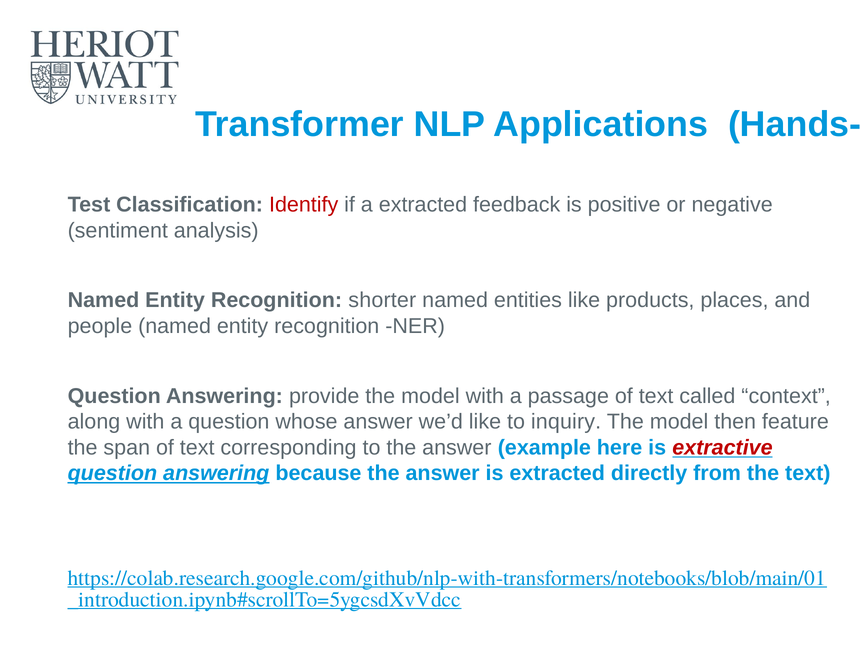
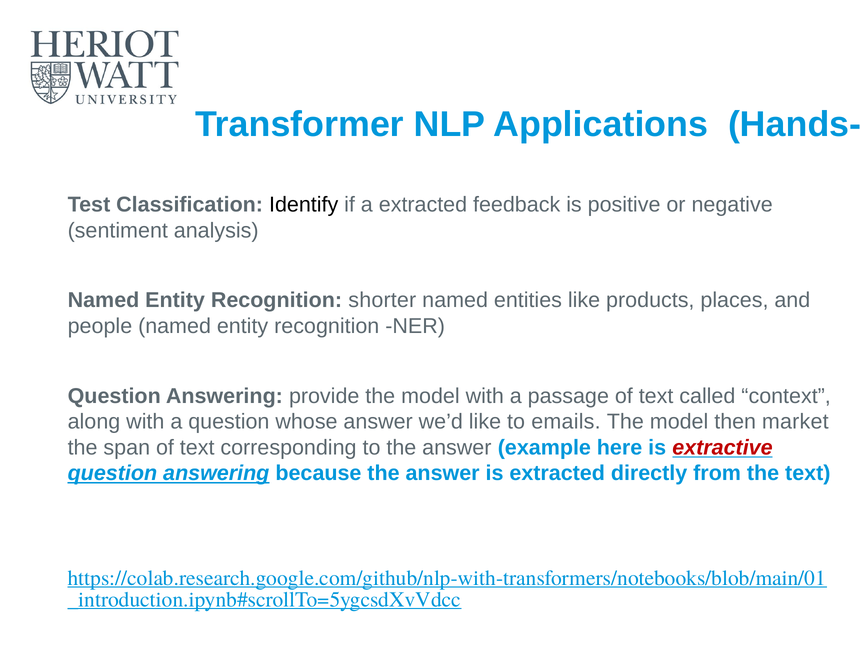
Identify colour: red -> black (304, 205)
inquiry: inquiry -> emails (566, 422)
feature: feature -> market (795, 422)
